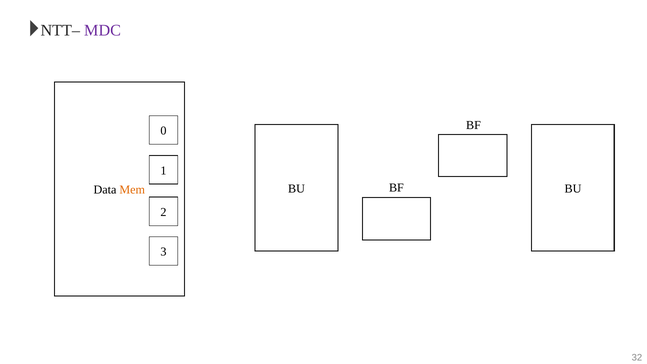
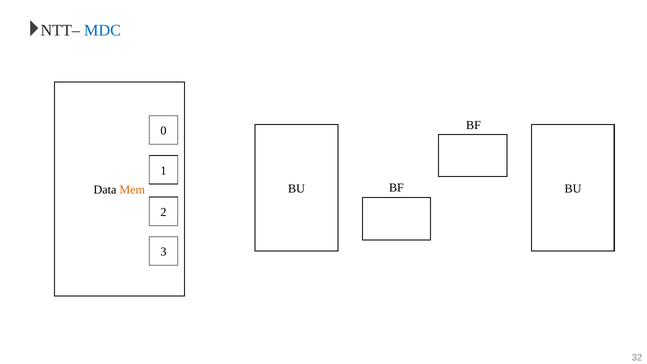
MDC colour: purple -> blue (103, 30)
